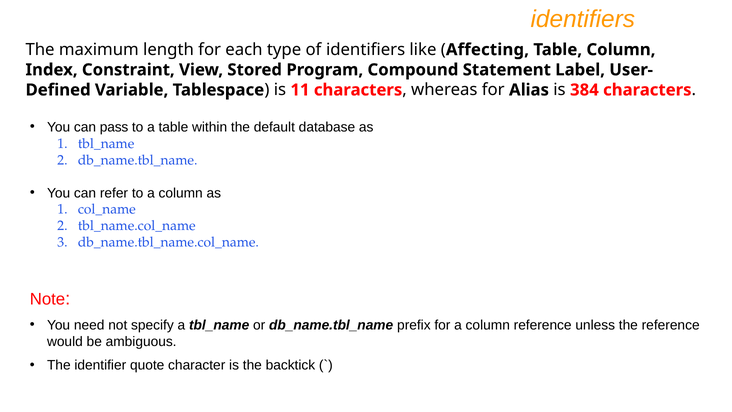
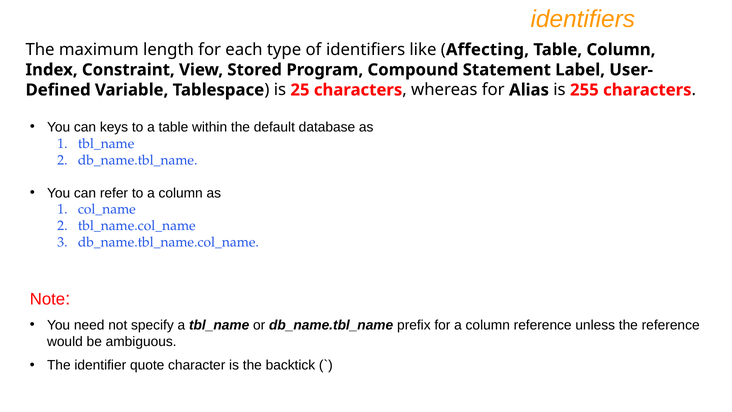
11: 11 -> 25 (300, 90)
384: 384 -> 255 (584, 90)
pass: pass -> keys (114, 127)
